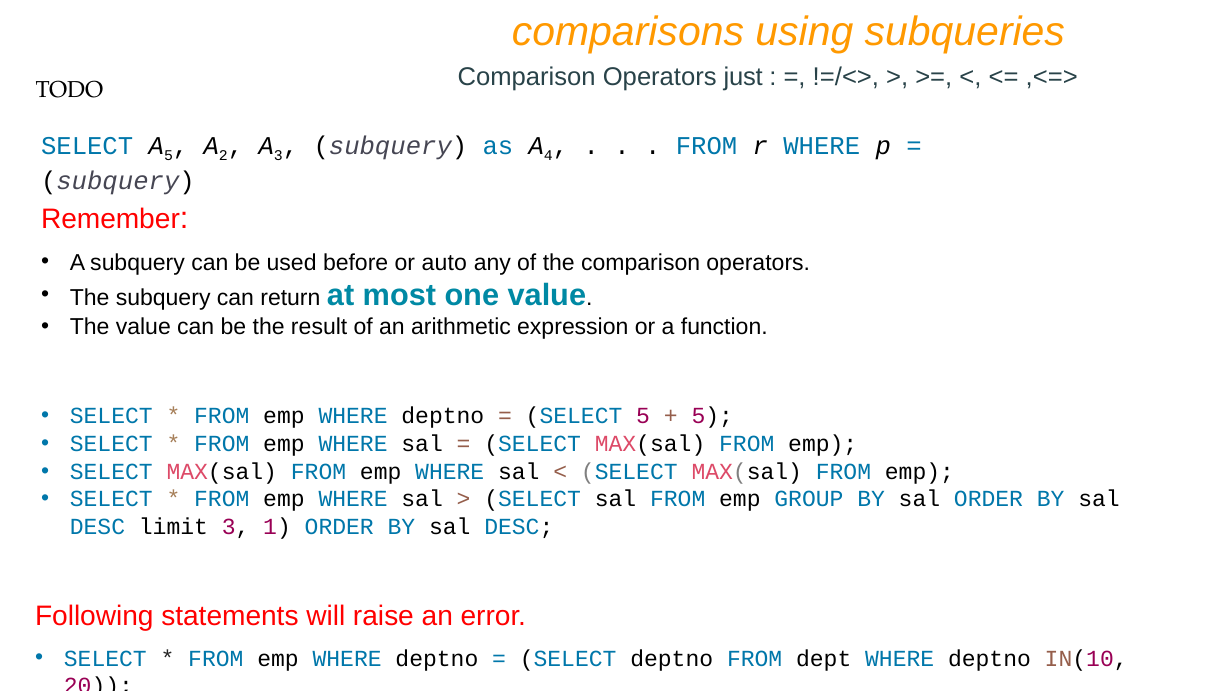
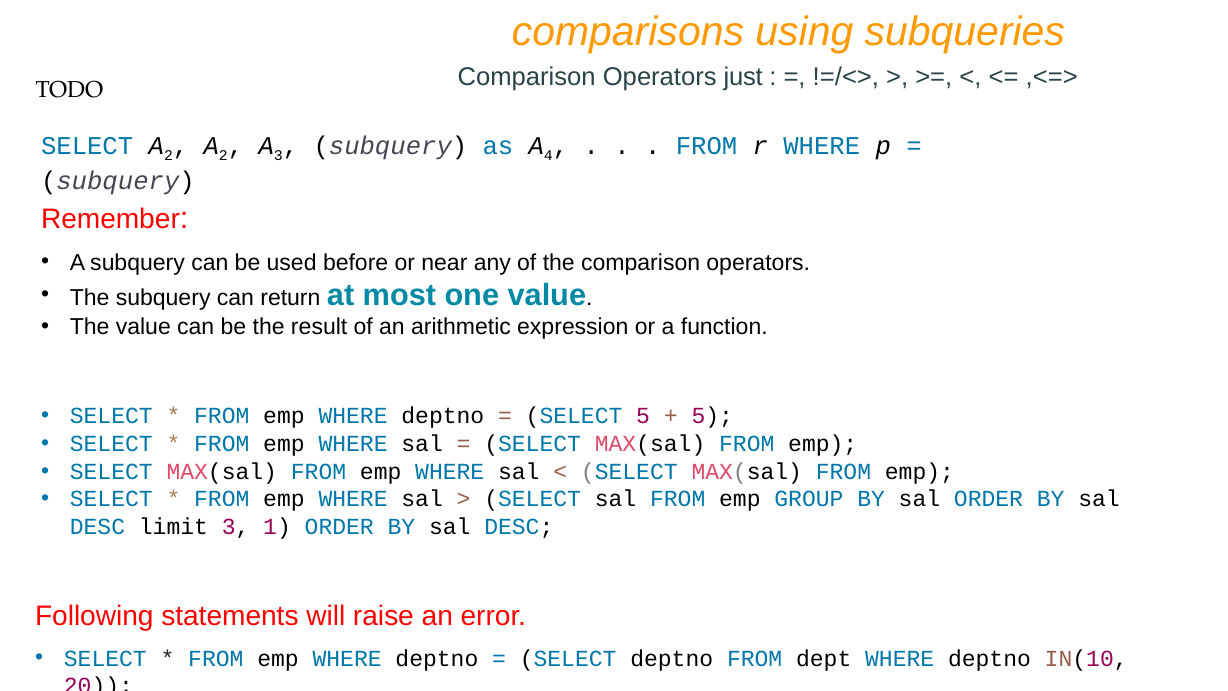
SELECT A 5: 5 -> 2 (168, 156)
auto: auto -> near (444, 262)
